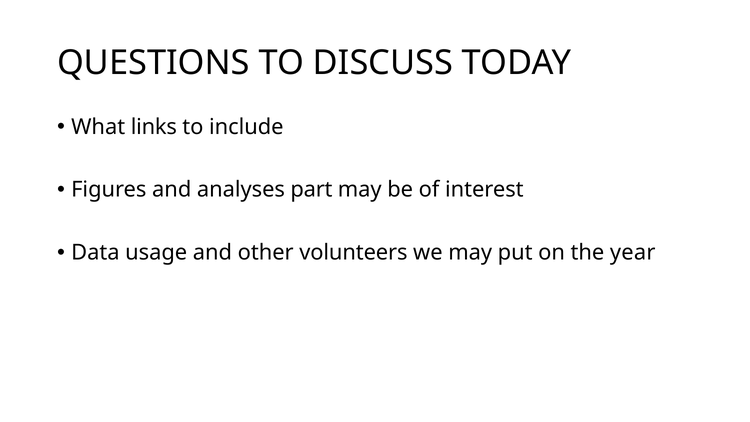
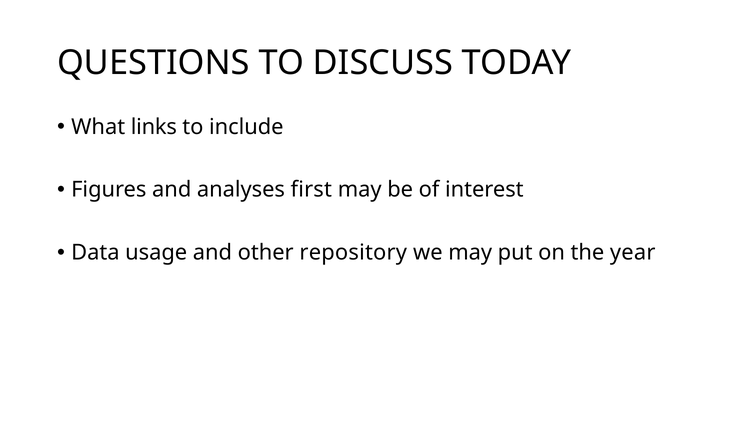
part: part -> first (311, 190)
volunteers: volunteers -> repository (353, 253)
